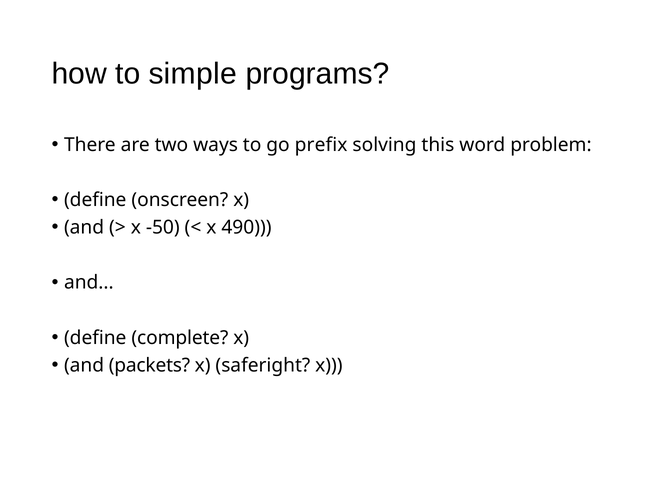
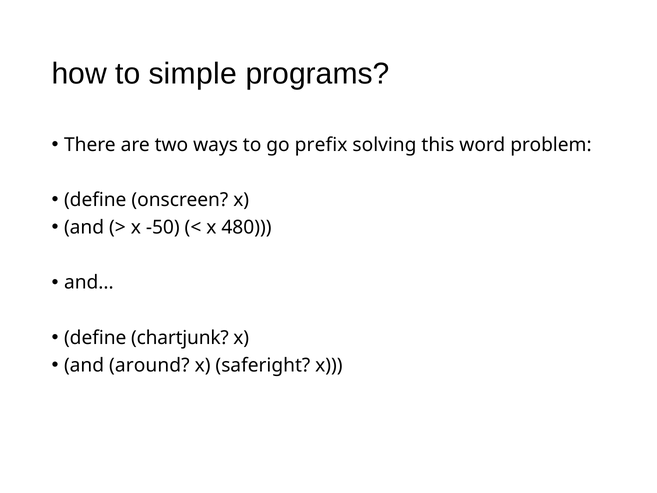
490: 490 -> 480 (246, 227)
complete: complete -> chartjunk (180, 338)
packets: packets -> around (149, 365)
